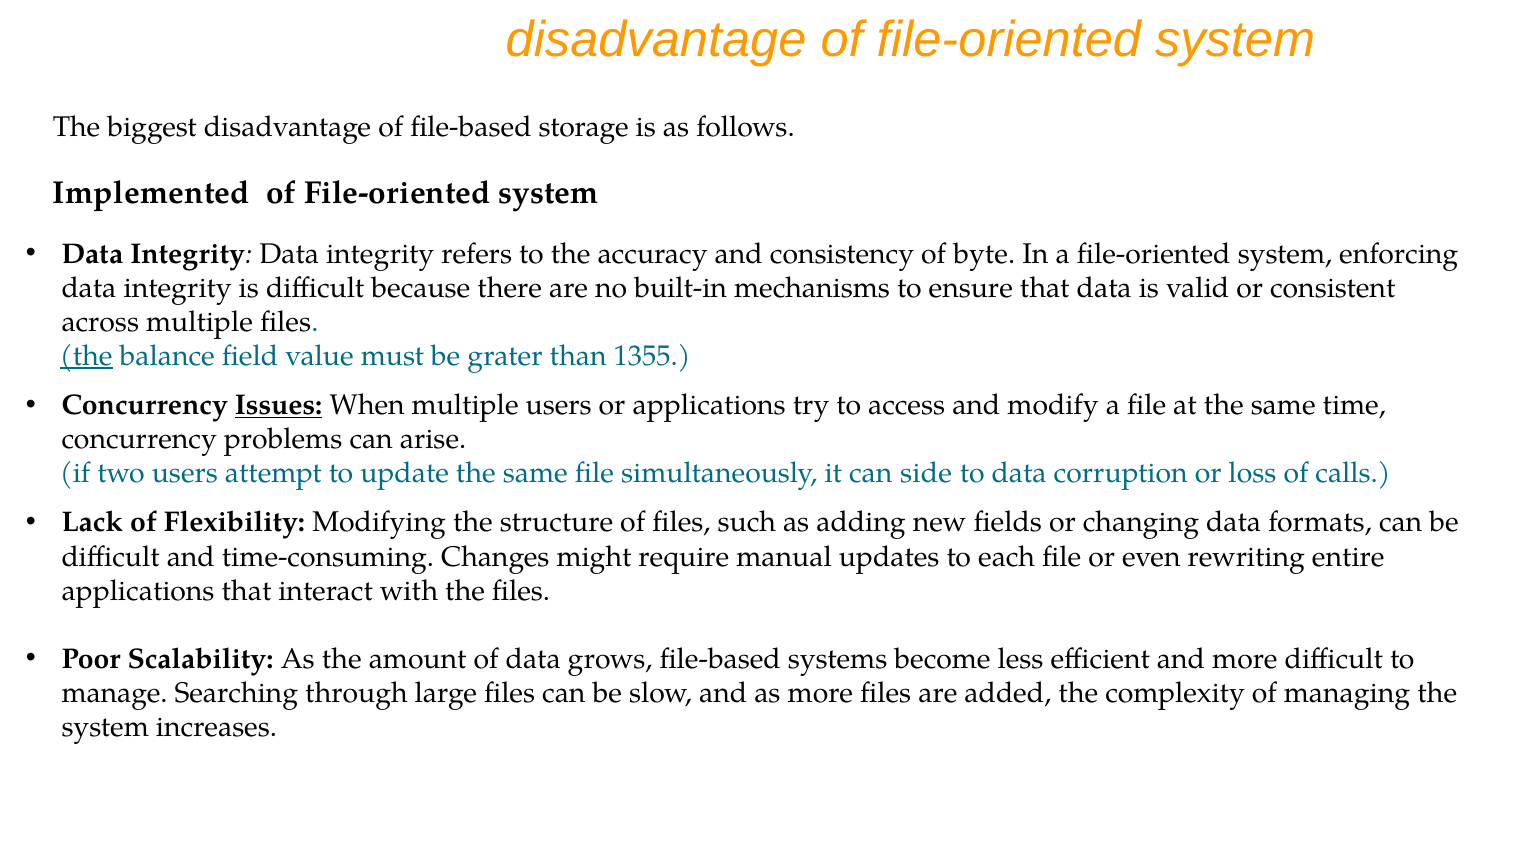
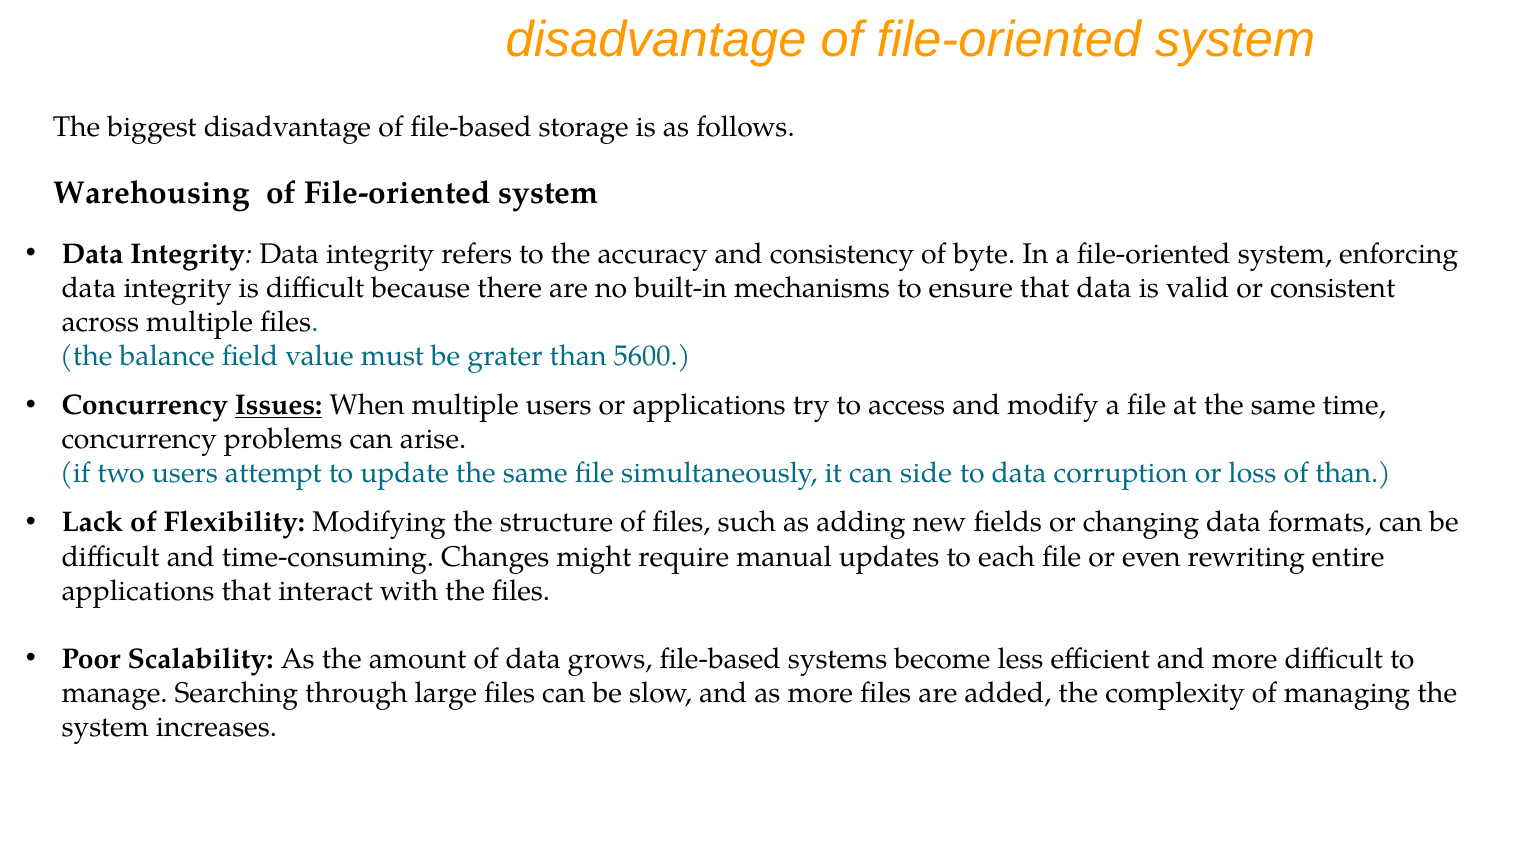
Implemented: Implemented -> Warehousing (151, 193)
the underline: present -> none (86, 356)
1355: 1355 -> 5600 (652, 356)
of calls: calls -> than (1353, 474)
